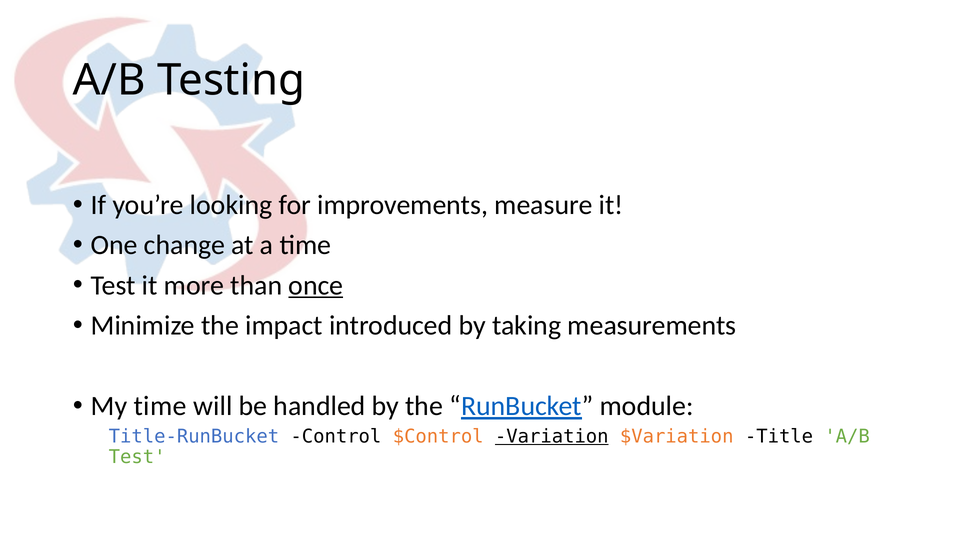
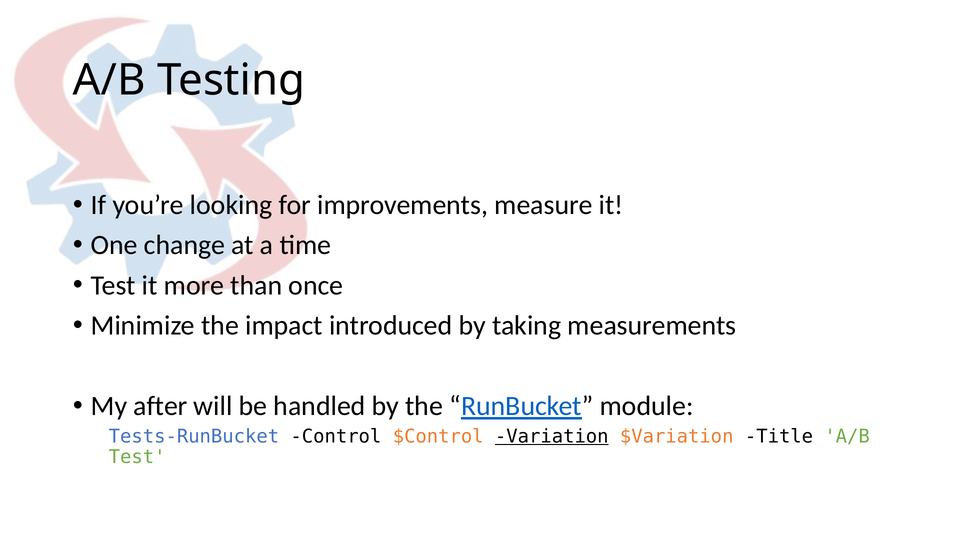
once underline: present -> none (316, 285)
My time: time -> after (160, 406)
Title-RunBucket: Title-RunBucket -> Tests-RunBucket (194, 436)
